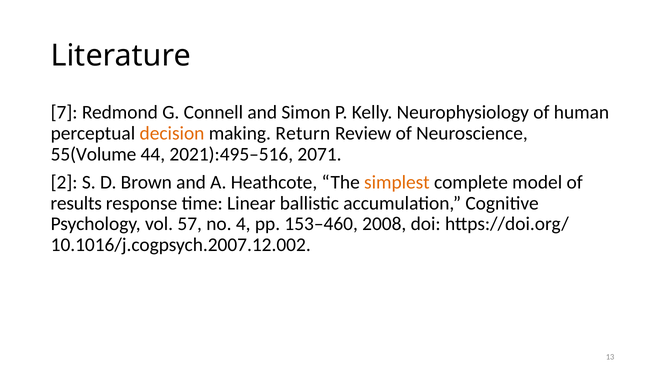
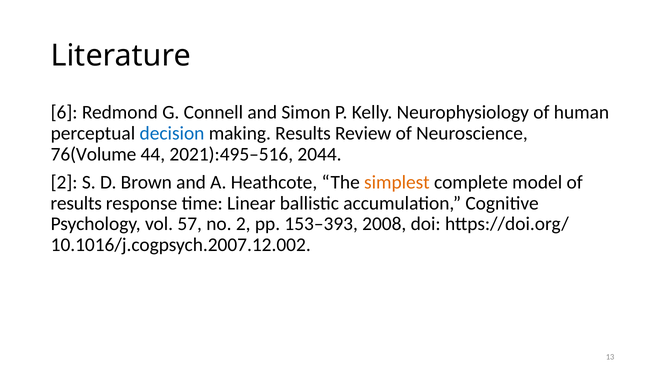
7: 7 -> 6 (64, 112)
decision colour: orange -> blue (172, 133)
making Return: Return -> Results (303, 133)
55(Volume: 55(Volume -> 76(Volume (94, 154)
2071: 2071 -> 2044 (320, 154)
no 4: 4 -> 2 (243, 224)
153–460: 153–460 -> 153–393 (321, 224)
